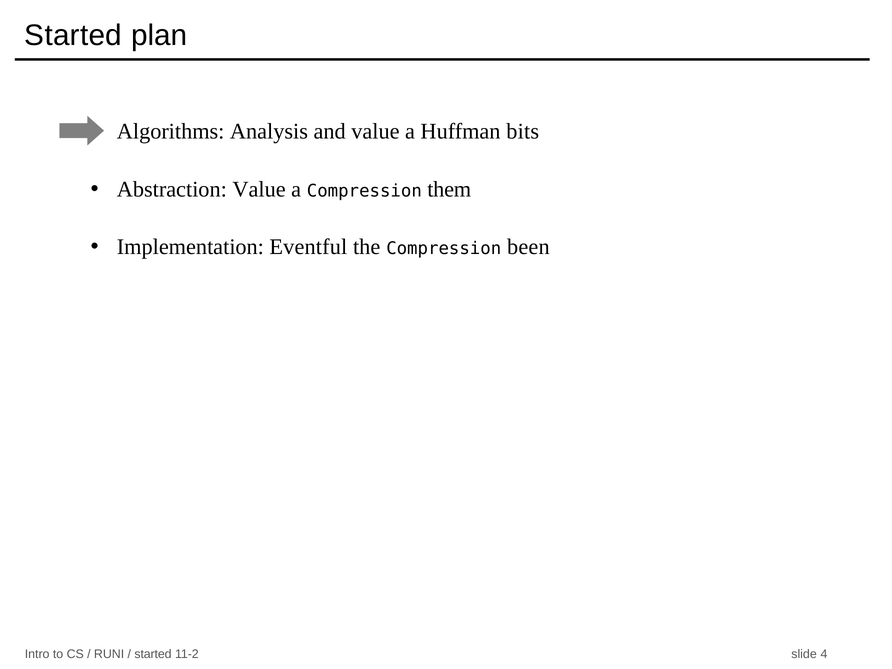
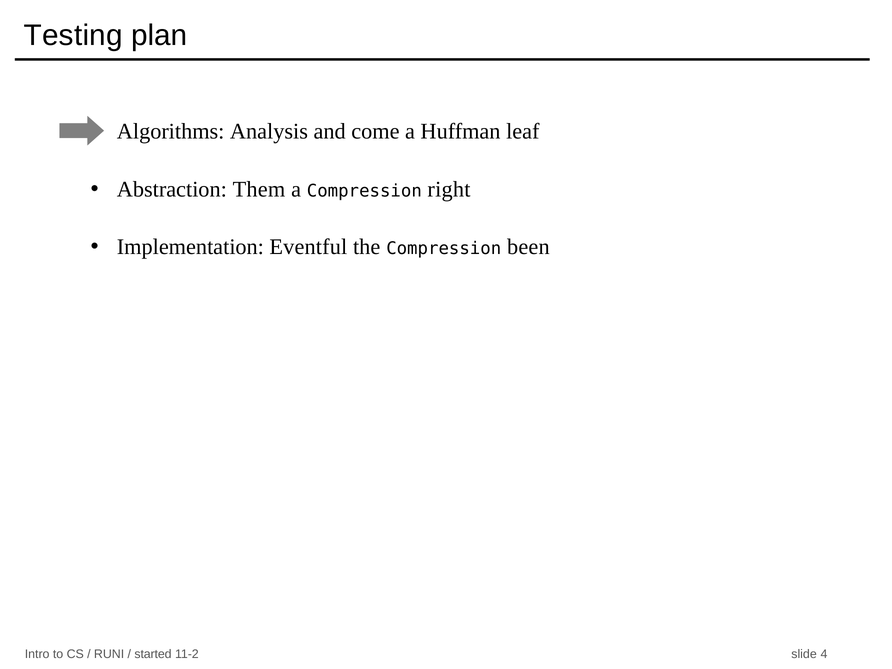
Started: Started -> Testing (73, 36)
and value: value -> come (375, 132)
bits: bits -> leaf (523, 132)
Abstraction Value: Value -> Them (259, 189)
them: them -> right (449, 189)
